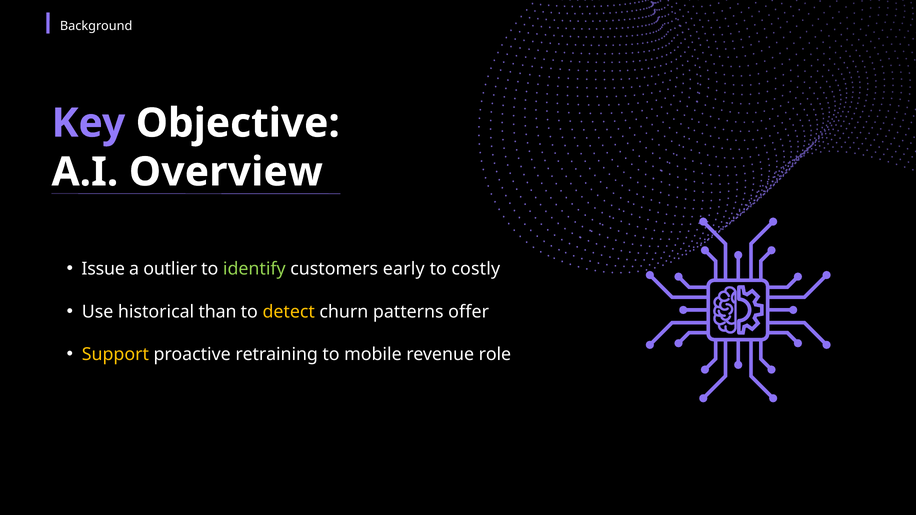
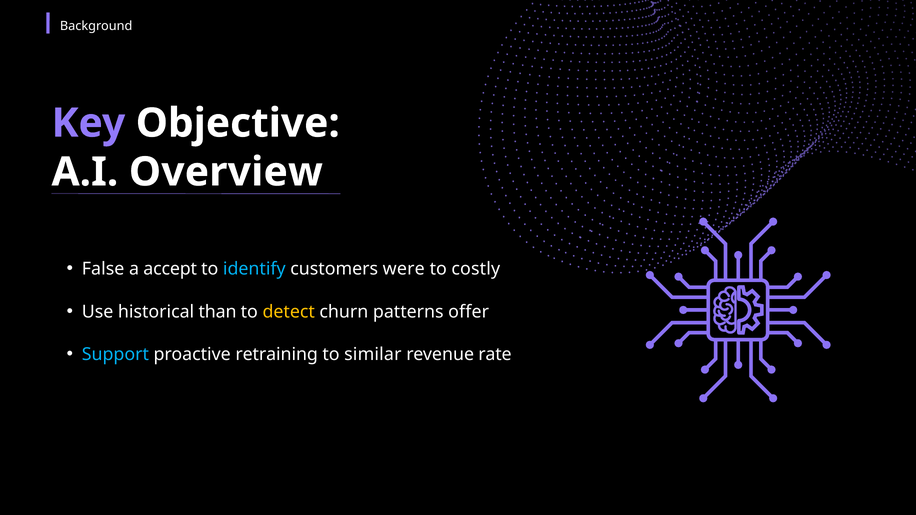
Issue: Issue -> False (103, 269)
outlier: outlier -> accept (170, 269)
identify colour: light green -> light blue (254, 269)
early: early -> were (404, 269)
Support colour: yellow -> light blue (115, 355)
mobile: mobile -> similar (373, 355)
role: role -> rate (495, 355)
